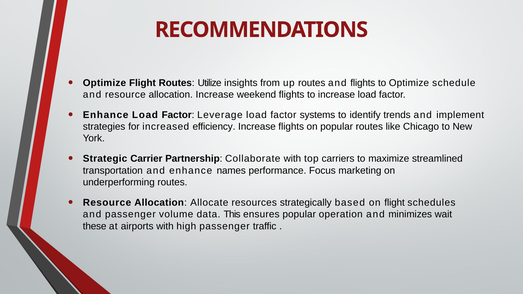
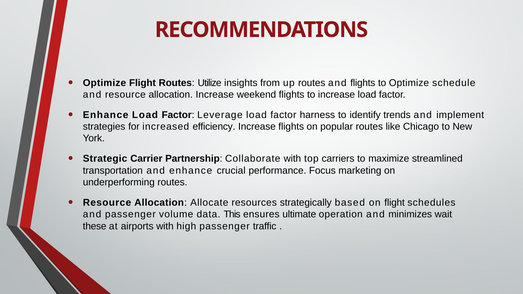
systems: systems -> harness (317, 115)
names: names -> crucial (231, 171)
ensures popular: popular -> ultimate (299, 214)
